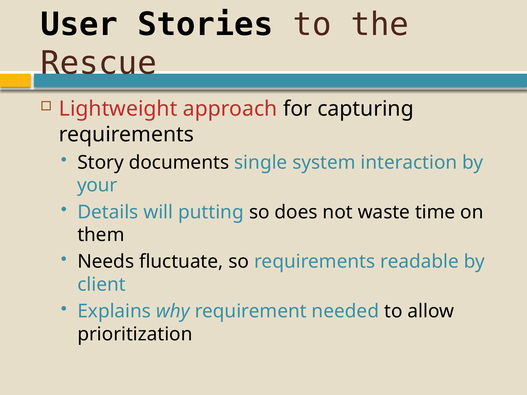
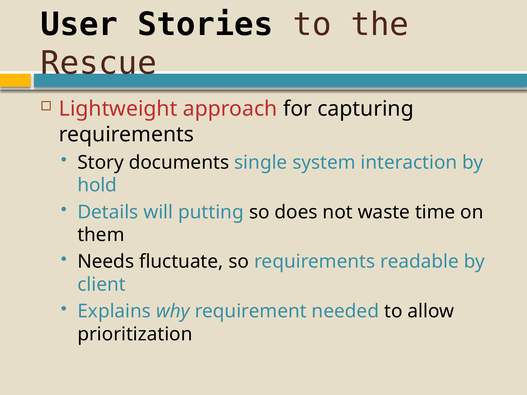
your: your -> hold (97, 185)
